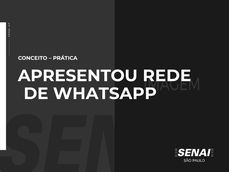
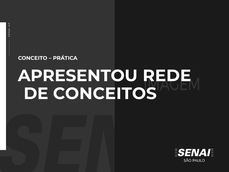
WHATSAPP: WHATSAPP -> CONCEITOS (105, 93)
